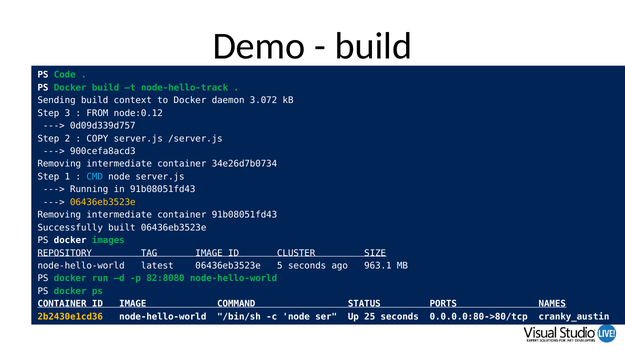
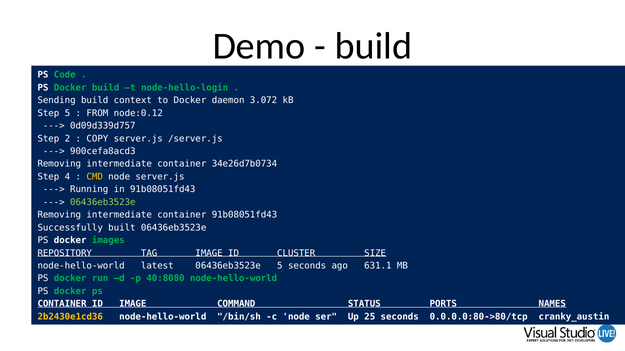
node-hello-track: node-hello-track -> node-hello-login (185, 88)
Step 3: 3 -> 5 (67, 113)
1: 1 -> 4 (67, 177)
CMD colour: light blue -> yellow (95, 177)
06436eb3523e colour: yellow -> light green (103, 202)
963.1: 963.1 -> 631.1 (378, 266)
82:8080: 82:8080 -> 40:8080 (166, 279)
